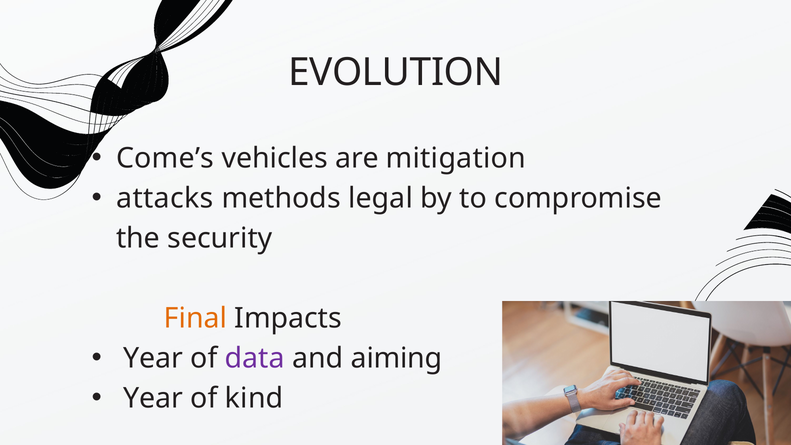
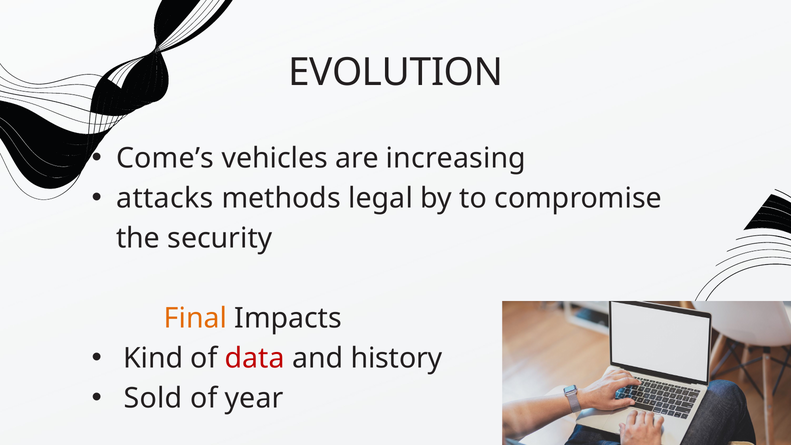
mitigation: mitigation -> increasing (456, 159)
Year: Year -> Kind (153, 358)
data colour: purple -> red (255, 358)
aiming: aiming -> history (397, 358)
Year: Year -> Sold (153, 398)
kind: kind -> year (254, 398)
